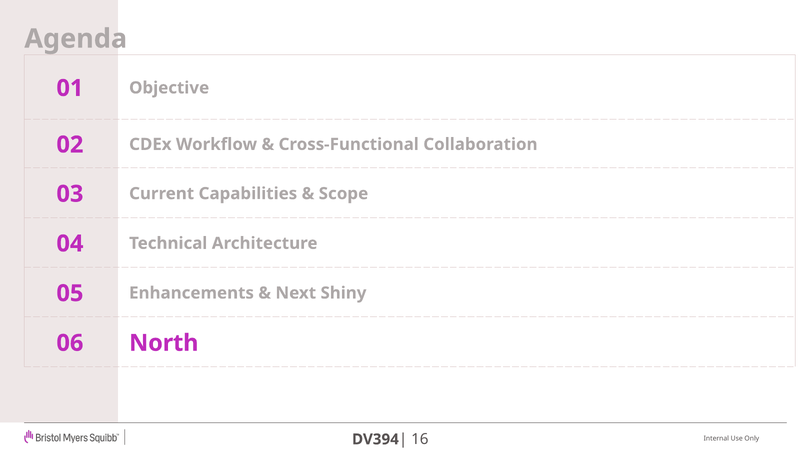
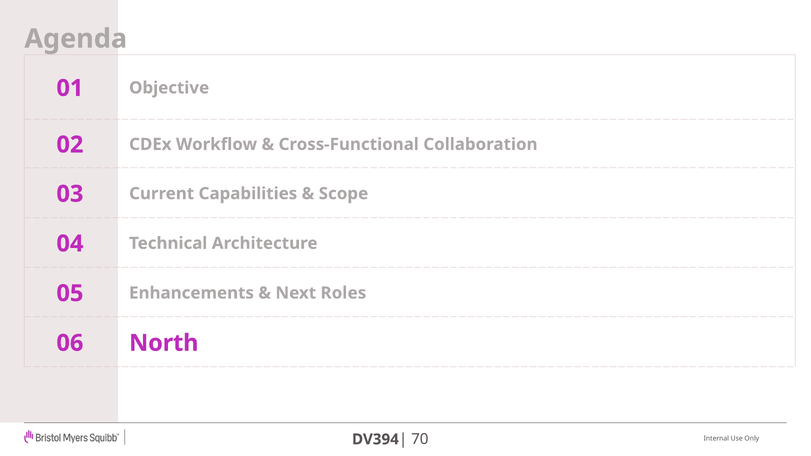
Shiny: Shiny -> Roles (343, 293)
16: 16 -> 70 (420, 440)
